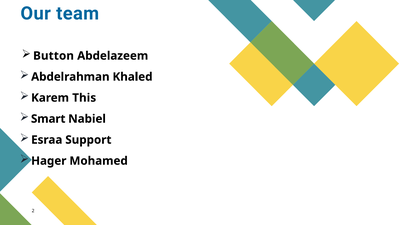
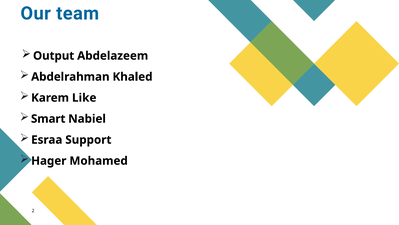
Button: Button -> Output (54, 56)
This: This -> Like (84, 98)
